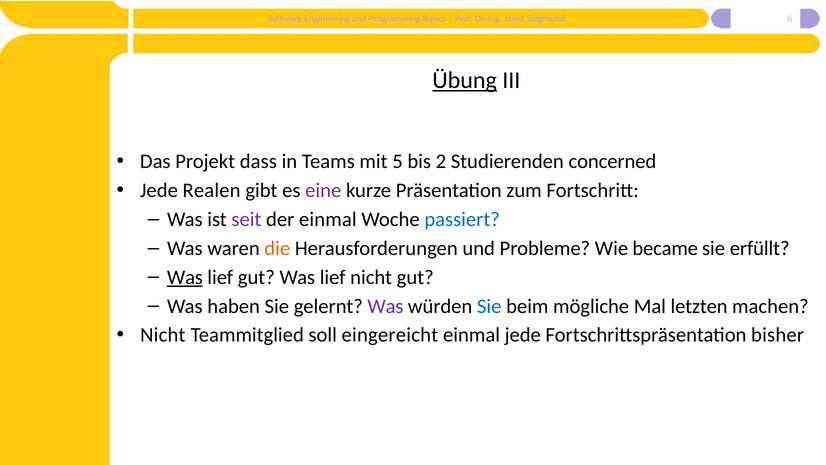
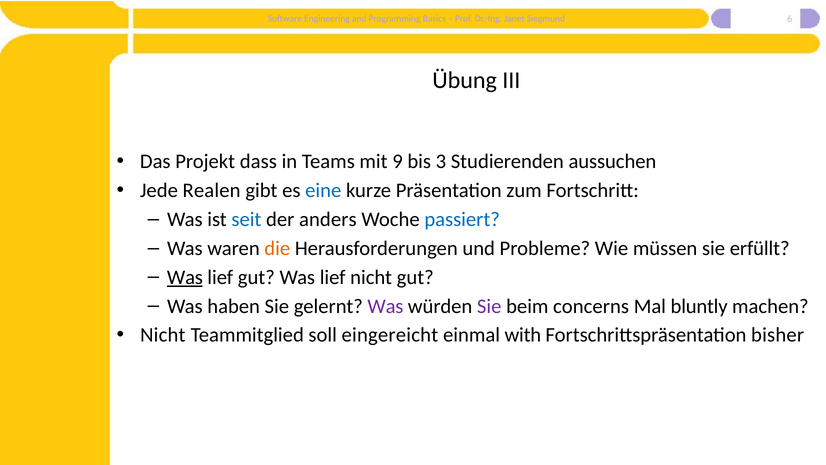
Übung underline: present -> none (465, 80)
5: 5 -> 9 (397, 161)
2: 2 -> 3 (441, 161)
concerned: concerned -> aussuchen (612, 161)
eine colour: purple -> blue (323, 190)
seit colour: purple -> blue (246, 219)
der einmal: einmal -> anders (328, 219)
became: became -> müssen (665, 248)
Sie colour: blue -> purple (489, 306)
mögliche: mögliche -> concerns (591, 306)
letzten: letzten -> bluntly (699, 306)
einmal jede: jede -> with (523, 335)
